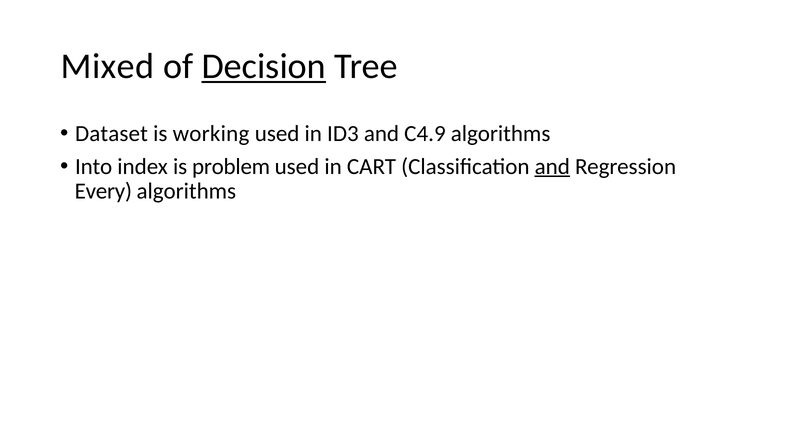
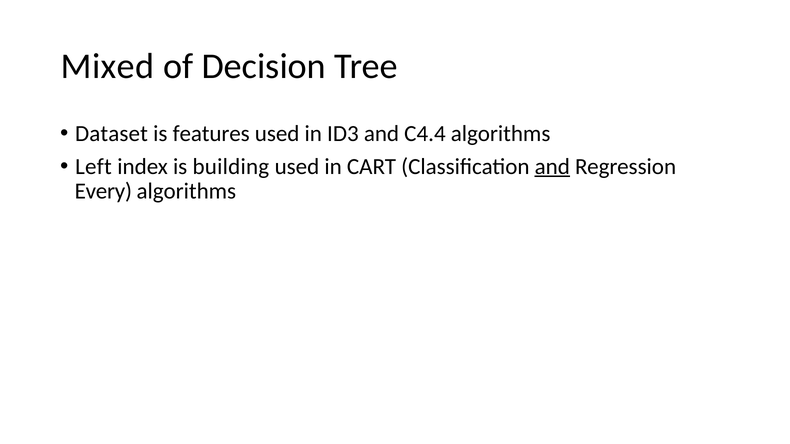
Decision underline: present -> none (264, 66)
working: working -> features (211, 134)
C4.9: C4.9 -> C4.4 (425, 134)
Into: Into -> Left (93, 167)
problem: problem -> building (231, 167)
